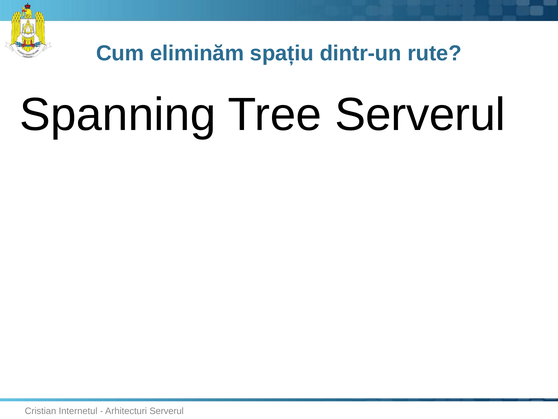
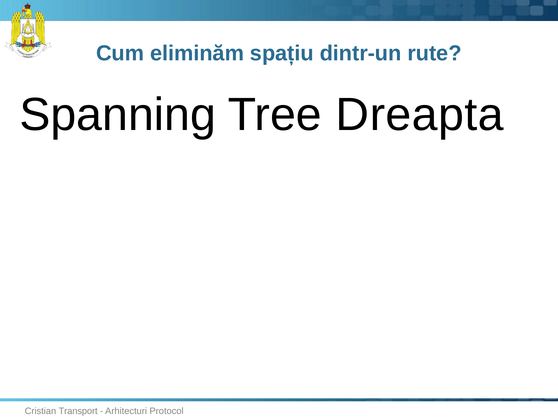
Tree Serverul: Serverul -> Dreapta (420, 115)
Internetul: Internetul -> Transport (78, 411)
Arhitecturi Serverul: Serverul -> Protocol (167, 411)
